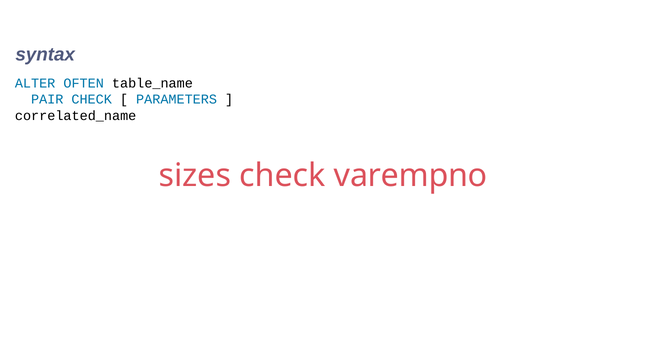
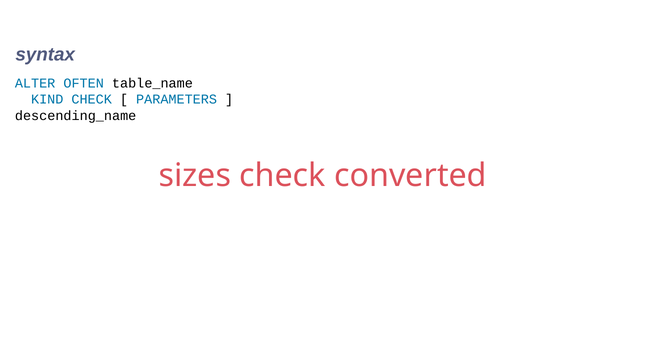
PAIR: PAIR -> KIND (47, 99)
correlated_name: correlated_name -> descending_name (76, 115)
varempno: varempno -> converted (410, 175)
